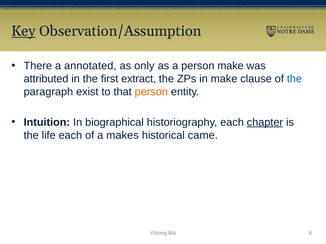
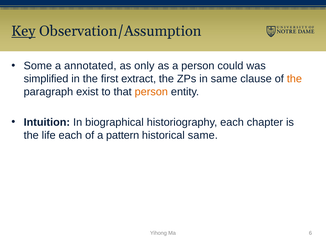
There: There -> Some (38, 66)
person make: make -> could (230, 66)
attributed: attributed -> simplified (46, 79)
in make: make -> same (224, 79)
the colour: blue -> orange (294, 79)
chapter underline: present -> none (265, 122)
makes: makes -> pattern (123, 136)
historical came: came -> same (203, 136)
